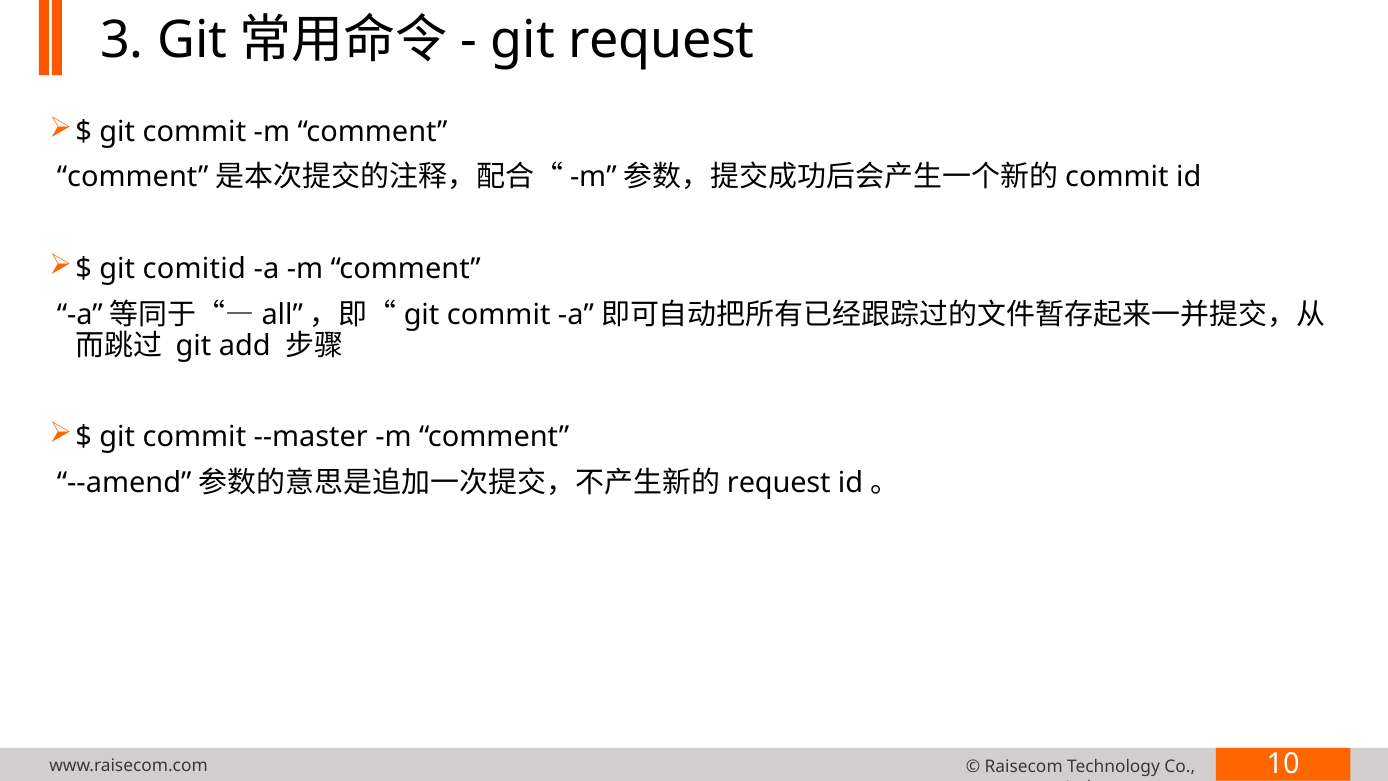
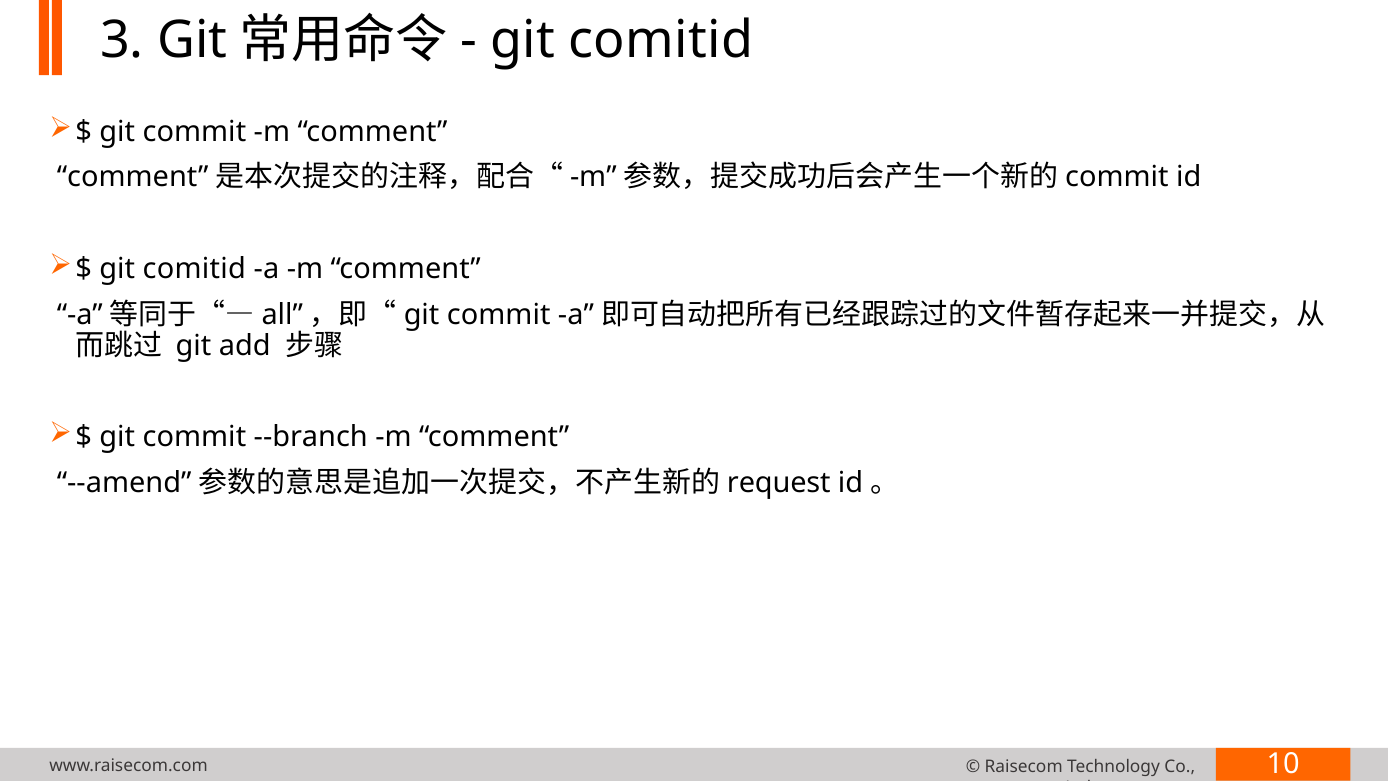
request: request -> comitid (661, 40)
--master: --master -> --branch (311, 437)
